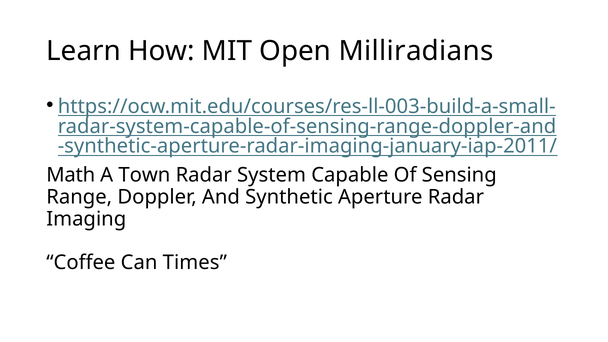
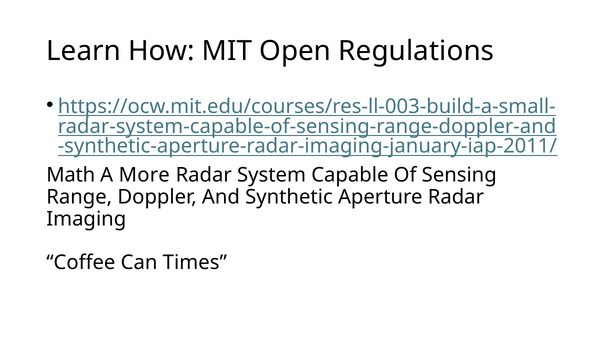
Milliradians: Milliradians -> Regulations (416, 51)
Town: Town -> More (144, 175)
